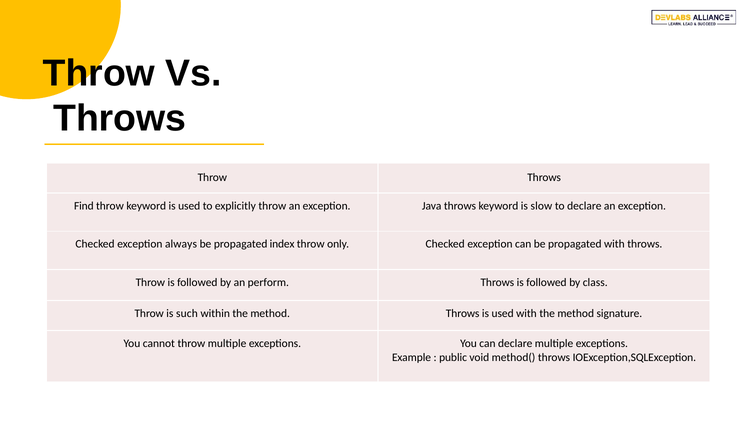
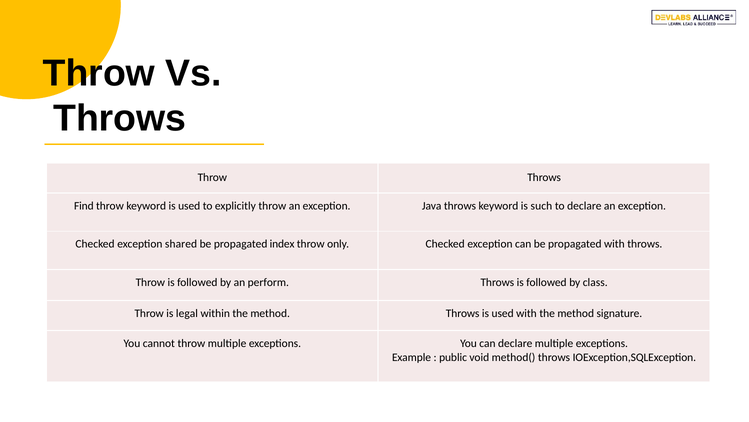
slow: slow -> such (541, 206)
always: always -> shared (181, 244)
such: such -> legal (187, 313)
